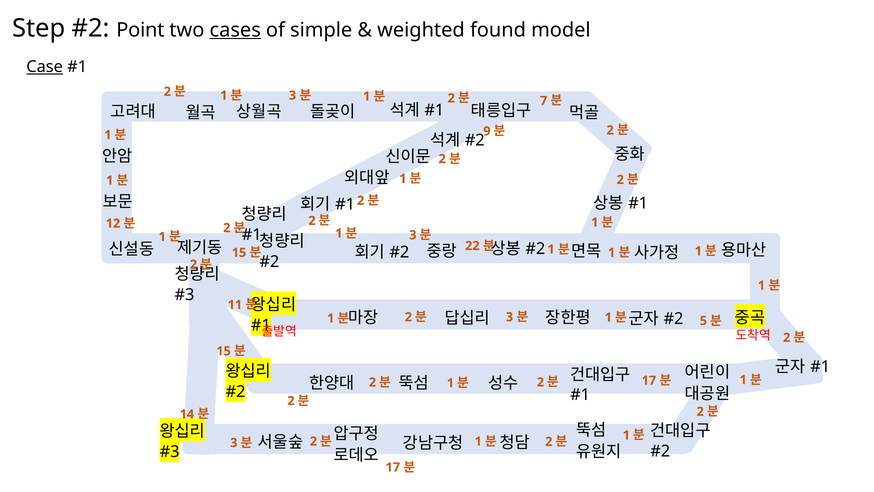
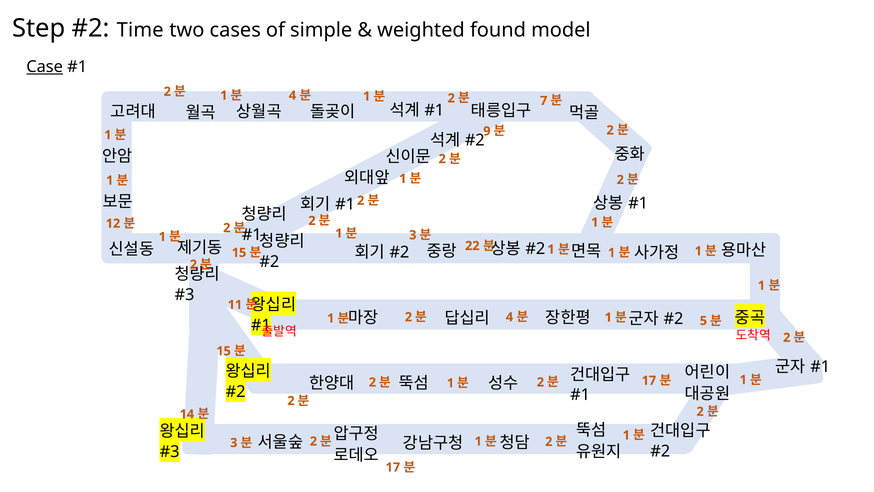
Point: Point -> Time (140, 30)
cases underline: present -> none (235, 30)
3: 3 -> 4 (293, 95)
3: 3 -> 4 (510, 317)
